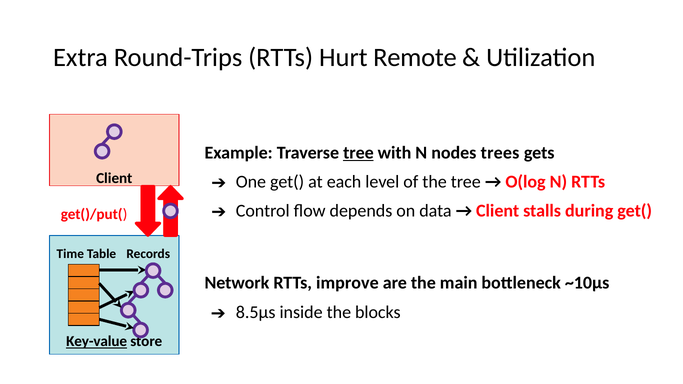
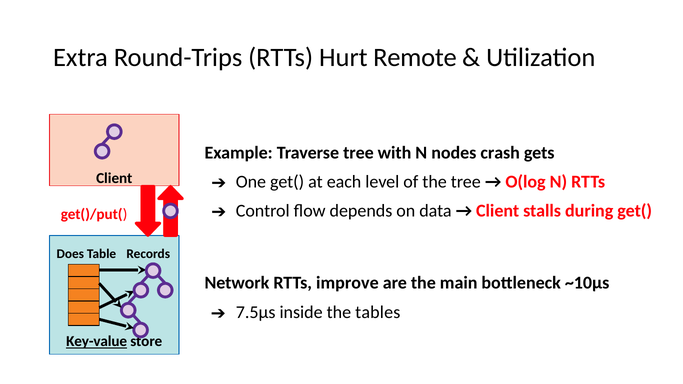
tree underline: present -> none (358, 153)
trees: trees -> crash (500, 153)
Time: Time -> Does (70, 254)
8.5μs: 8.5μs -> 7.5μs (256, 312)
blocks: blocks -> tables (378, 312)
